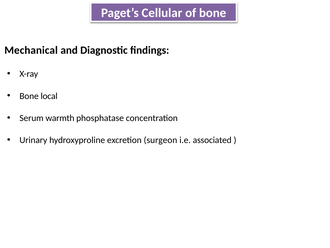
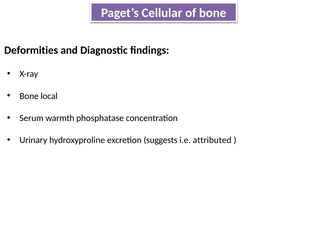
Mechanical: Mechanical -> Deformities (31, 50)
surgeon: surgeon -> suggests (161, 140)
associated: associated -> attributed (212, 140)
